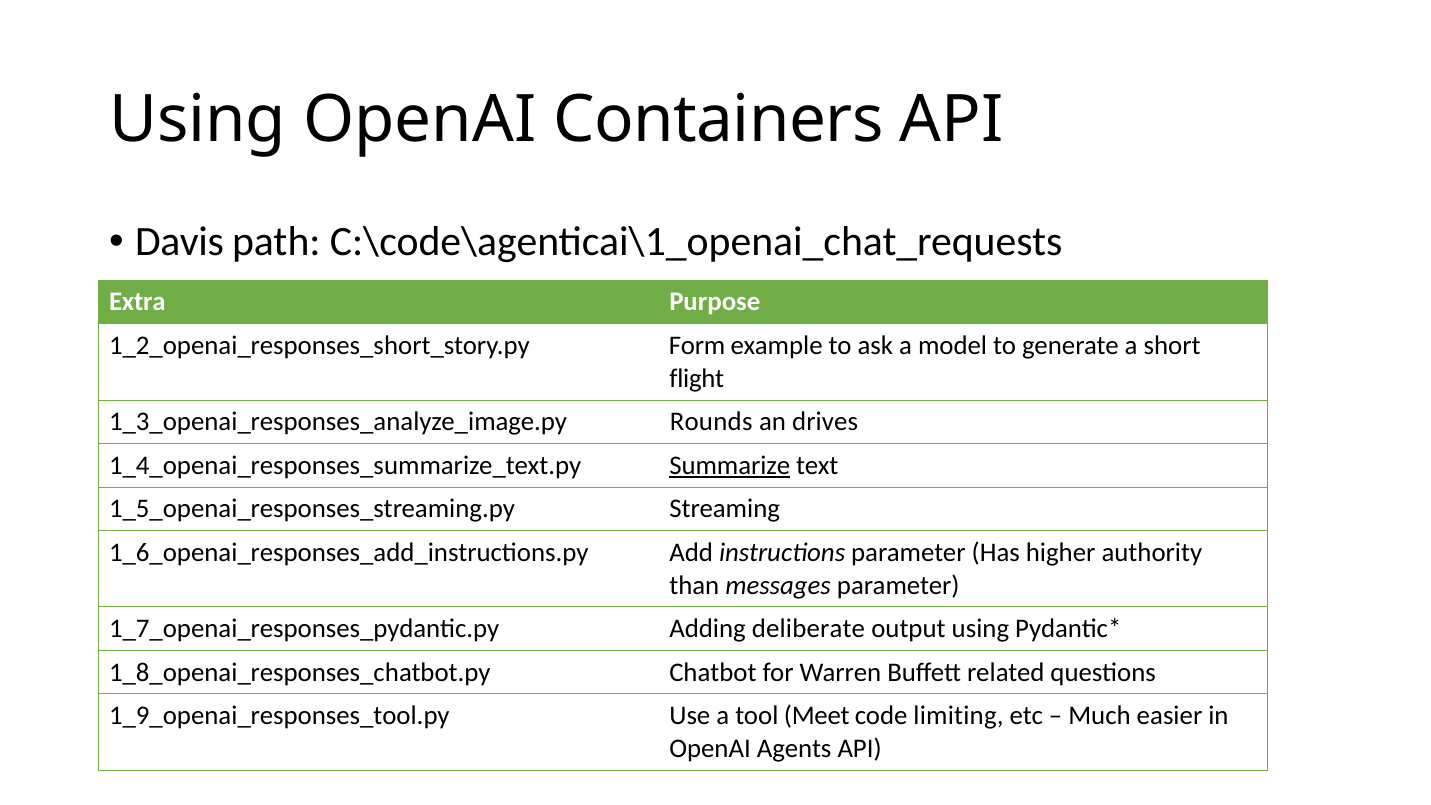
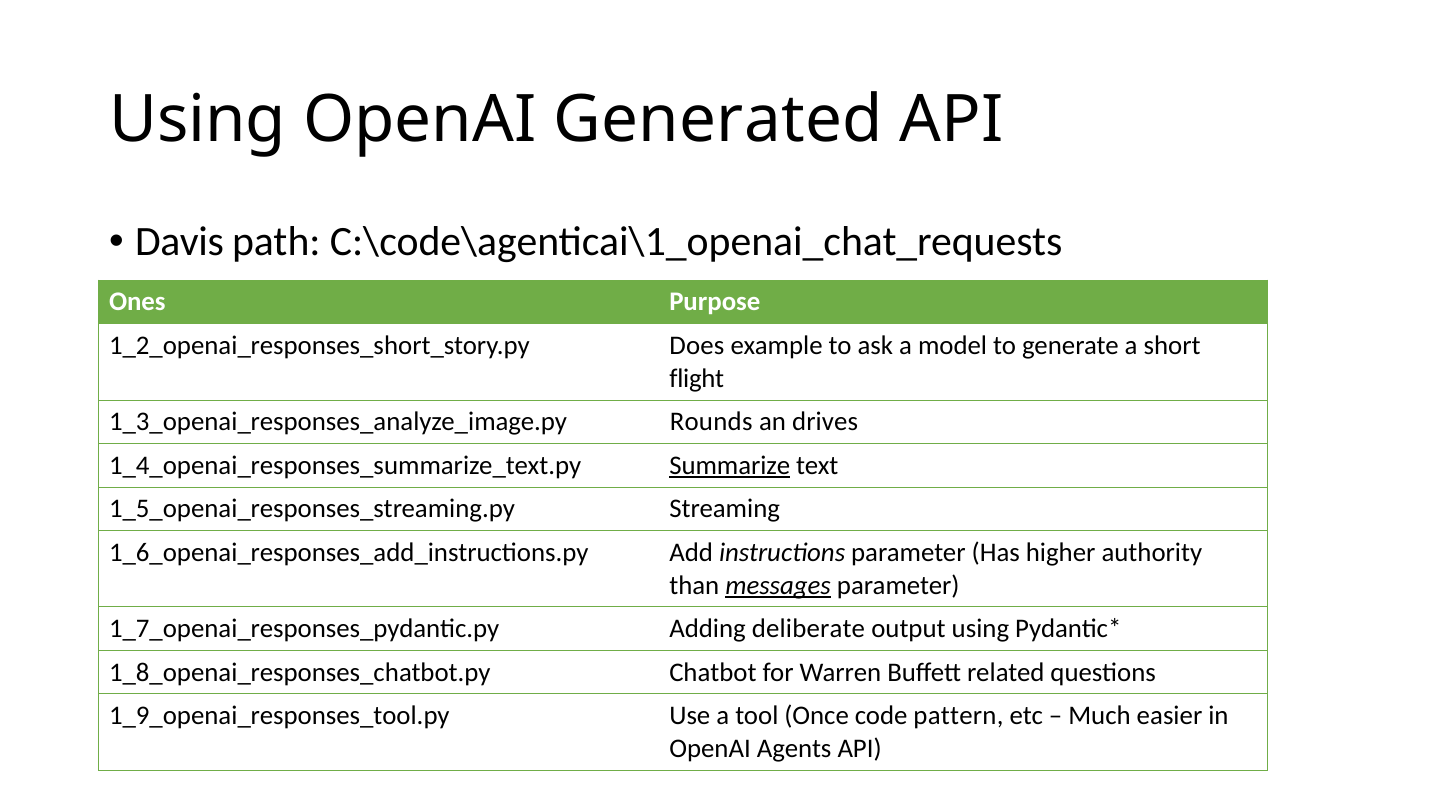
Containers: Containers -> Generated (718, 120)
Extra: Extra -> Ones (137, 302)
Form: Form -> Does (697, 346)
messages underline: none -> present (778, 585)
Meet: Meet -> Once (817, 716)
limiting: limiting -> pattern (958, 716)
